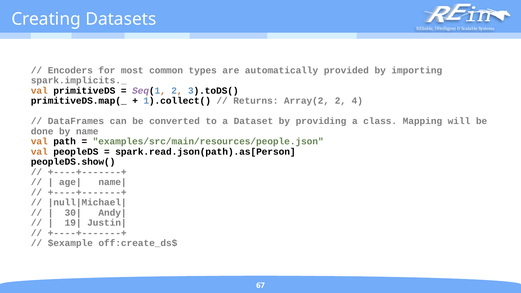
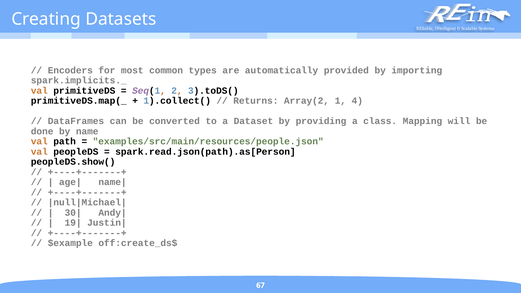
Array(2 2: 2 -> 1 (340, 101)
